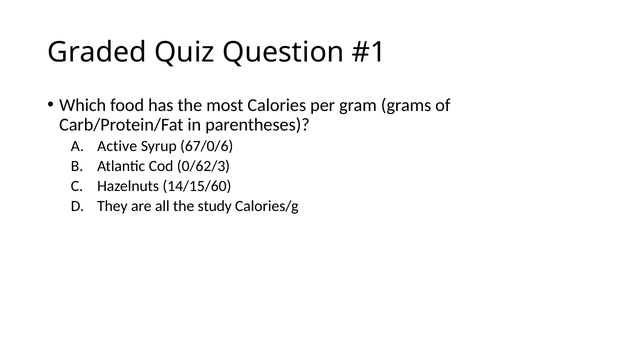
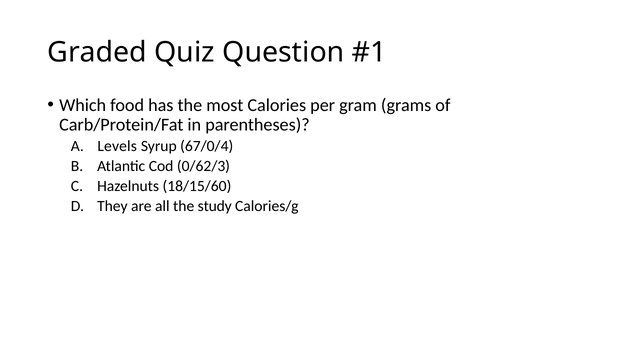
Active: Active -> Levels (117, 146)
67/0/6: 67/0/6 -> 67/0/4 (207, 146)
14/15/60: 14/15/60 -> 18/15/60 (197, 187)
